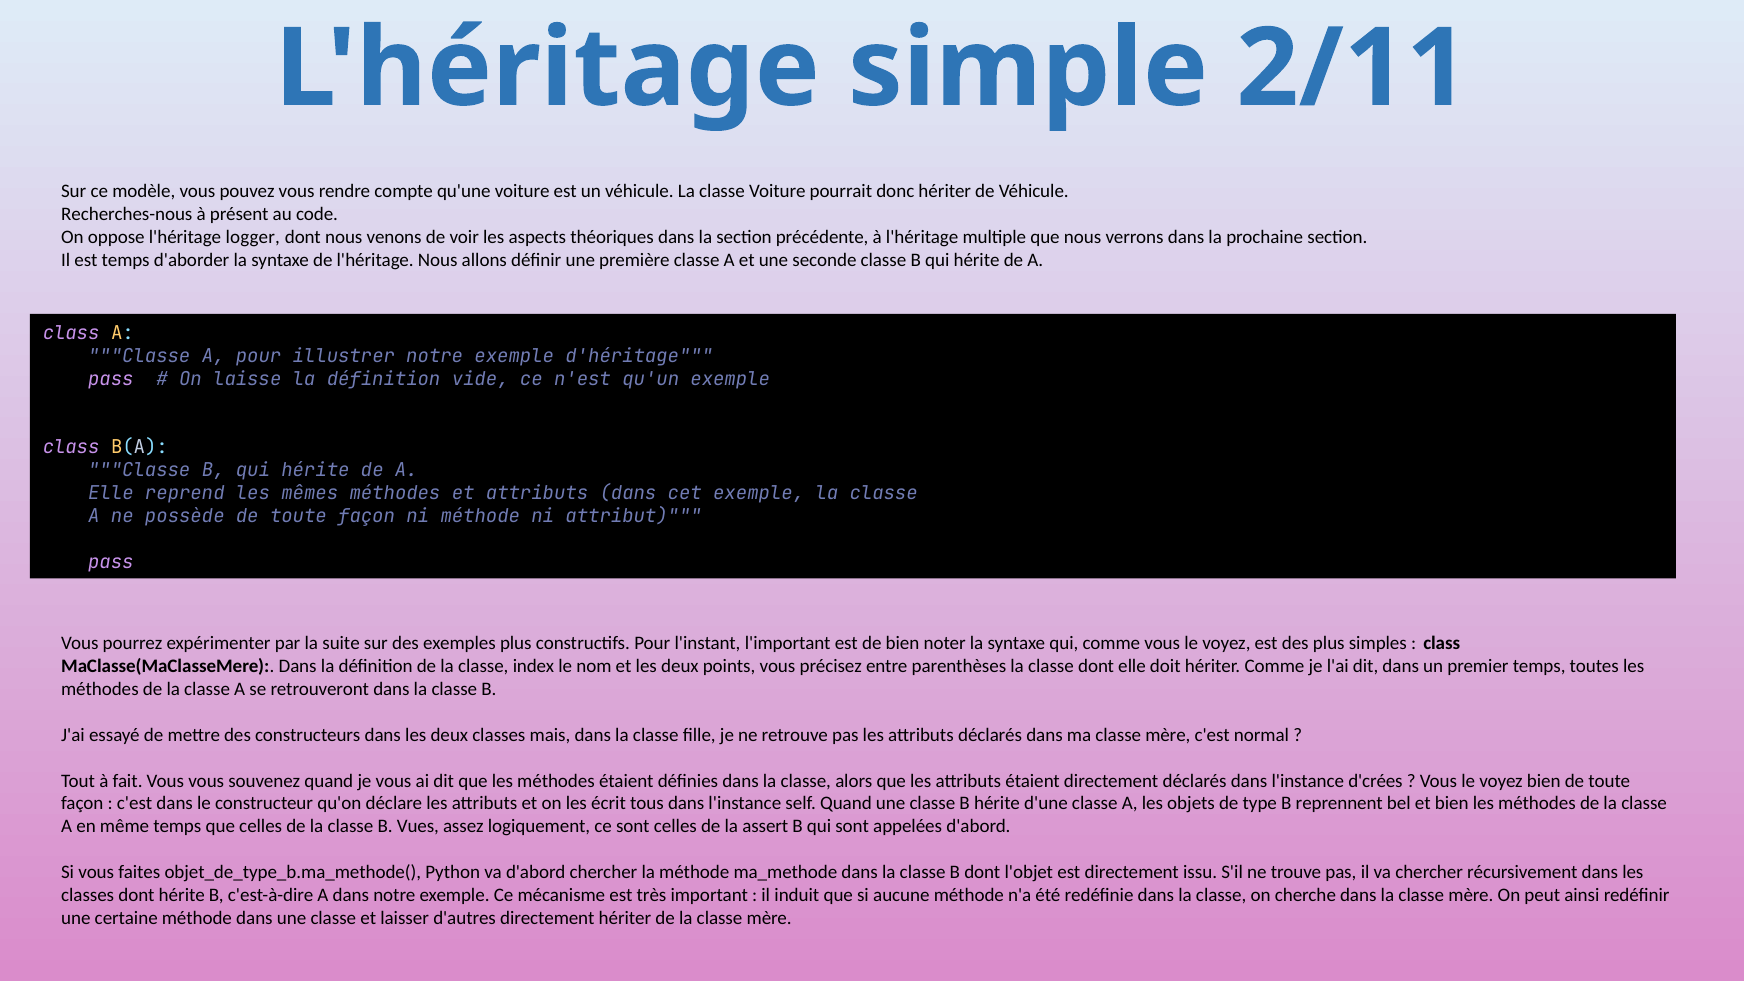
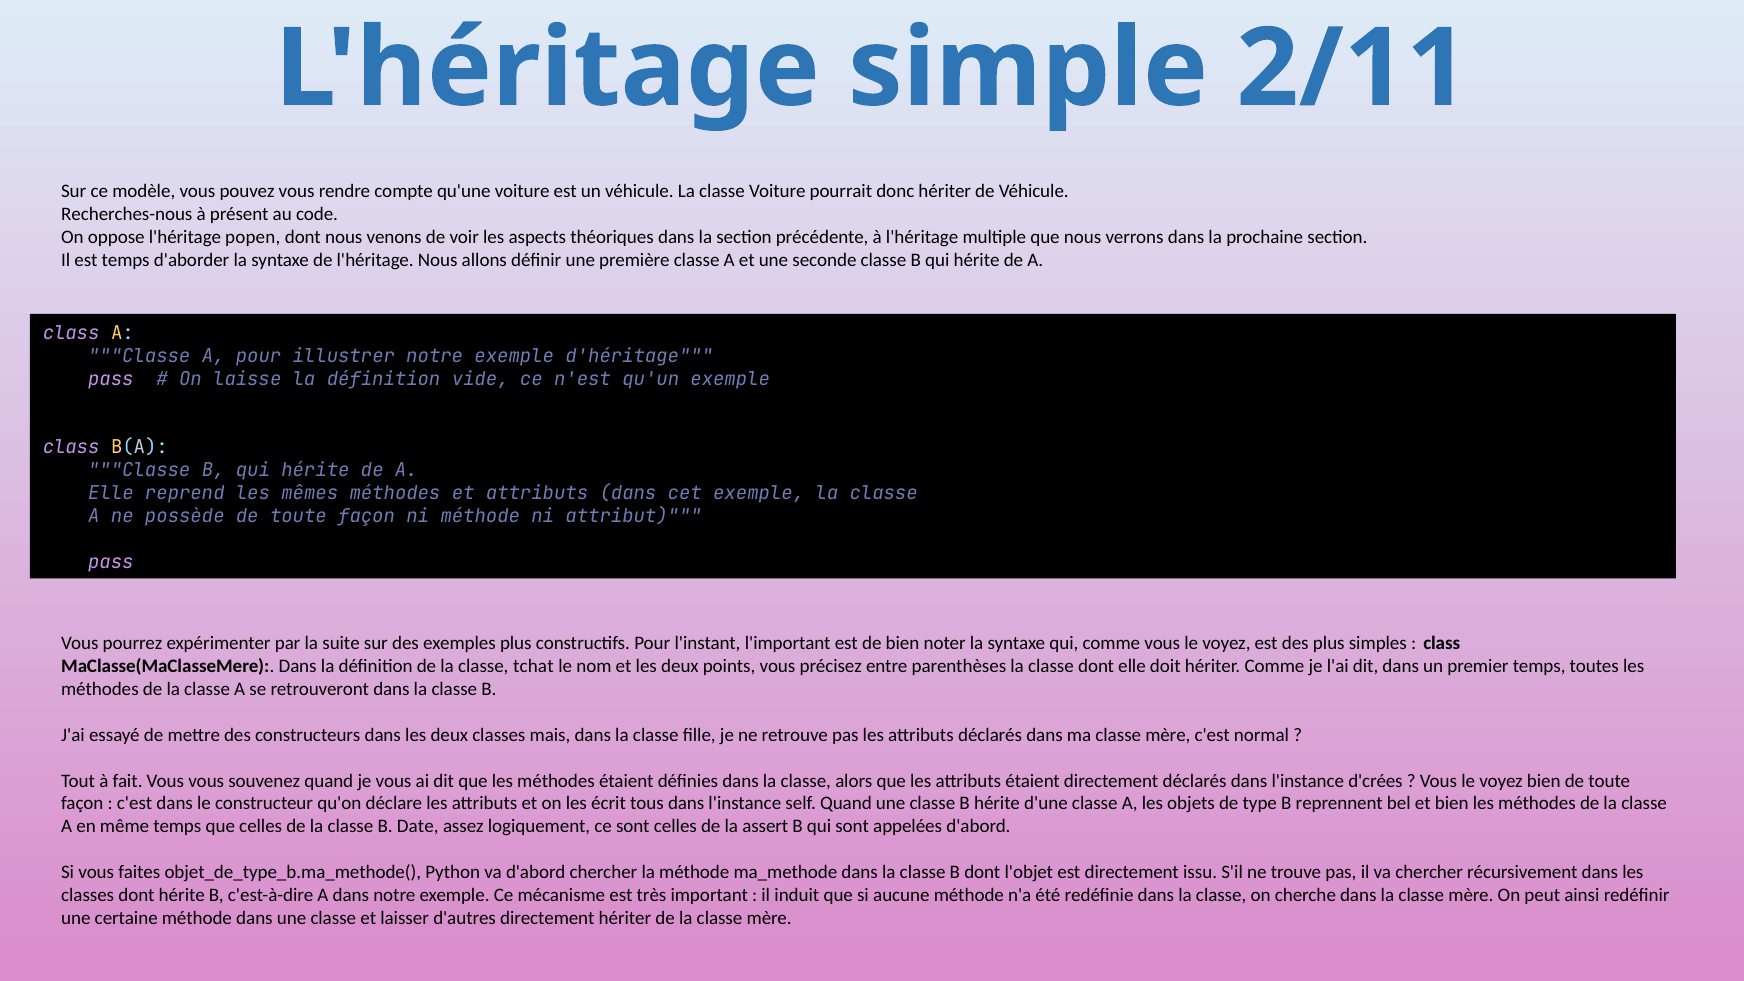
logger: logger -> popen (253, 237)
index: index -> tchat (533, 666)
Vues: Vues -> Date (418, 826)
